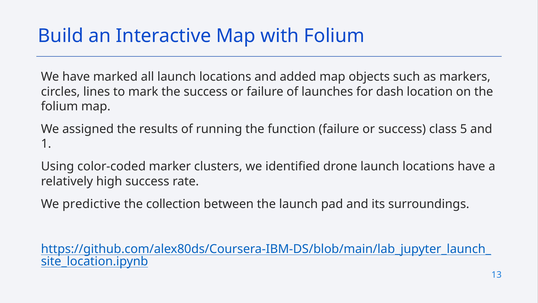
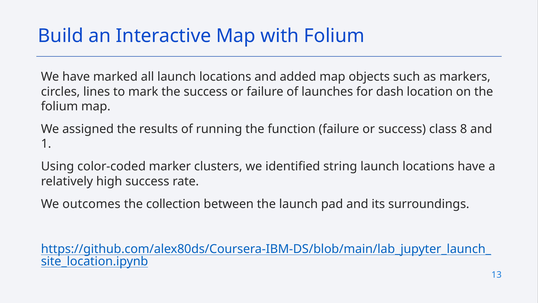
5: 5 -> 8 (464, 129)
drone: drone -> string (340, 166)
predictive: predictive -> outcomes (91, 204)
